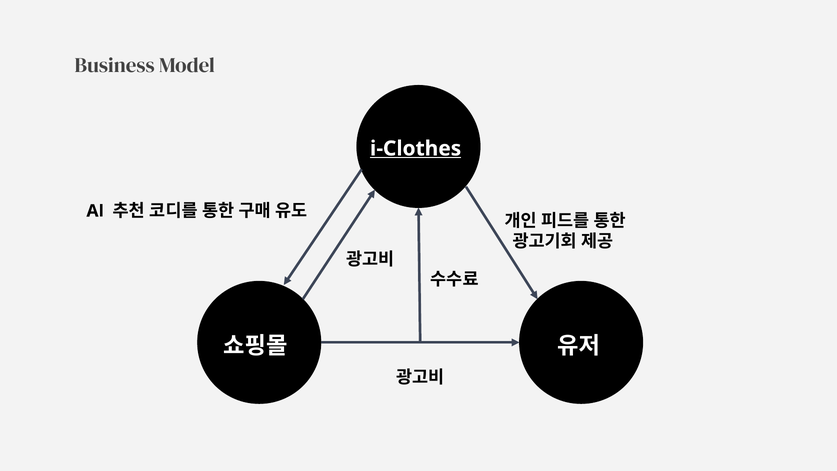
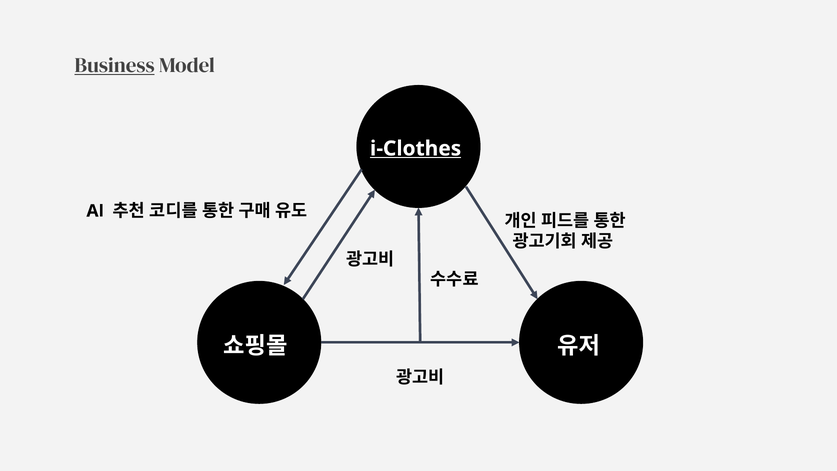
Business underline: none -> present (115, 65)
